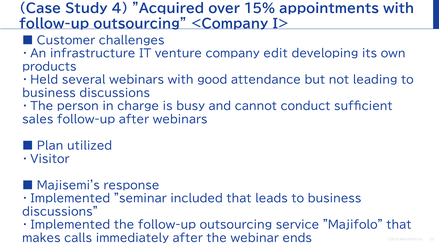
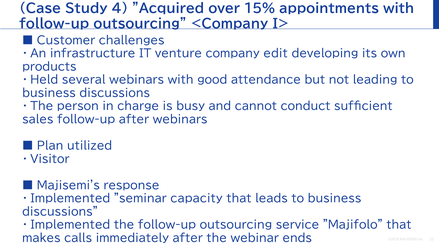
included: included -> capacity (196, 199)
